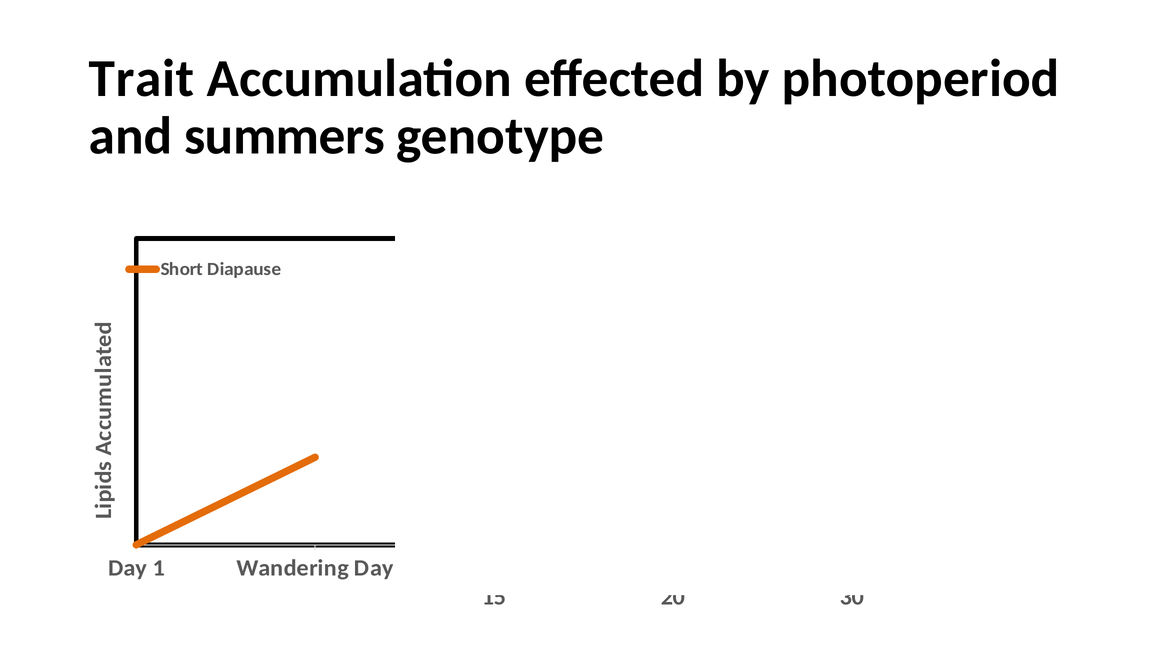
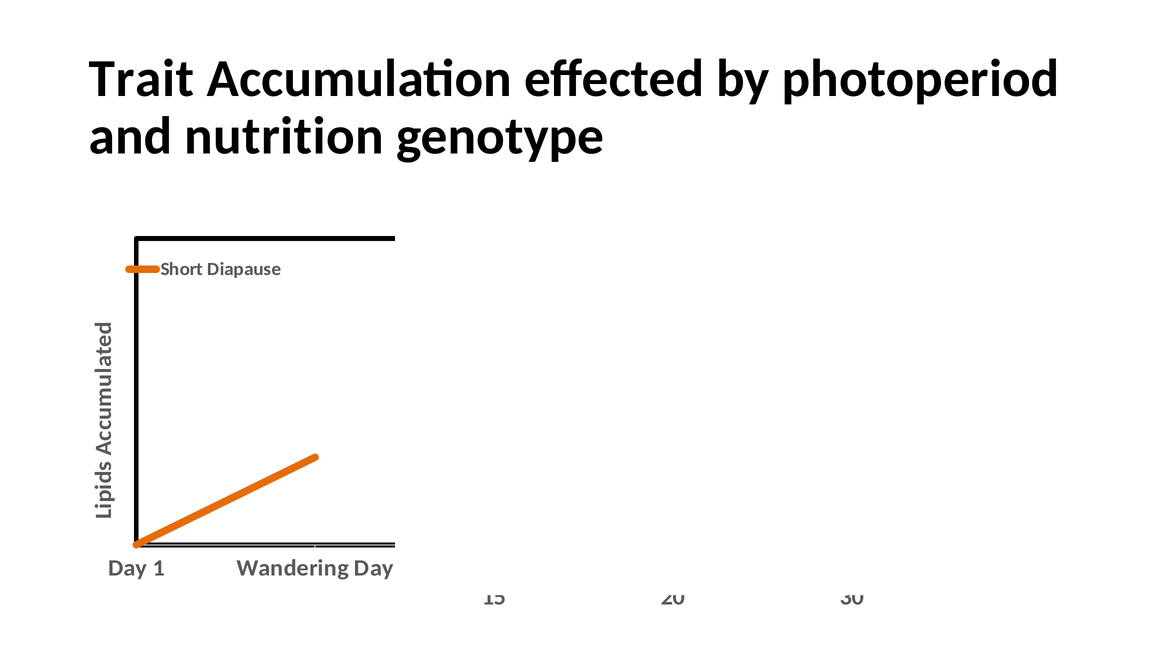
summers: summers -> nutrition (284, 136)
